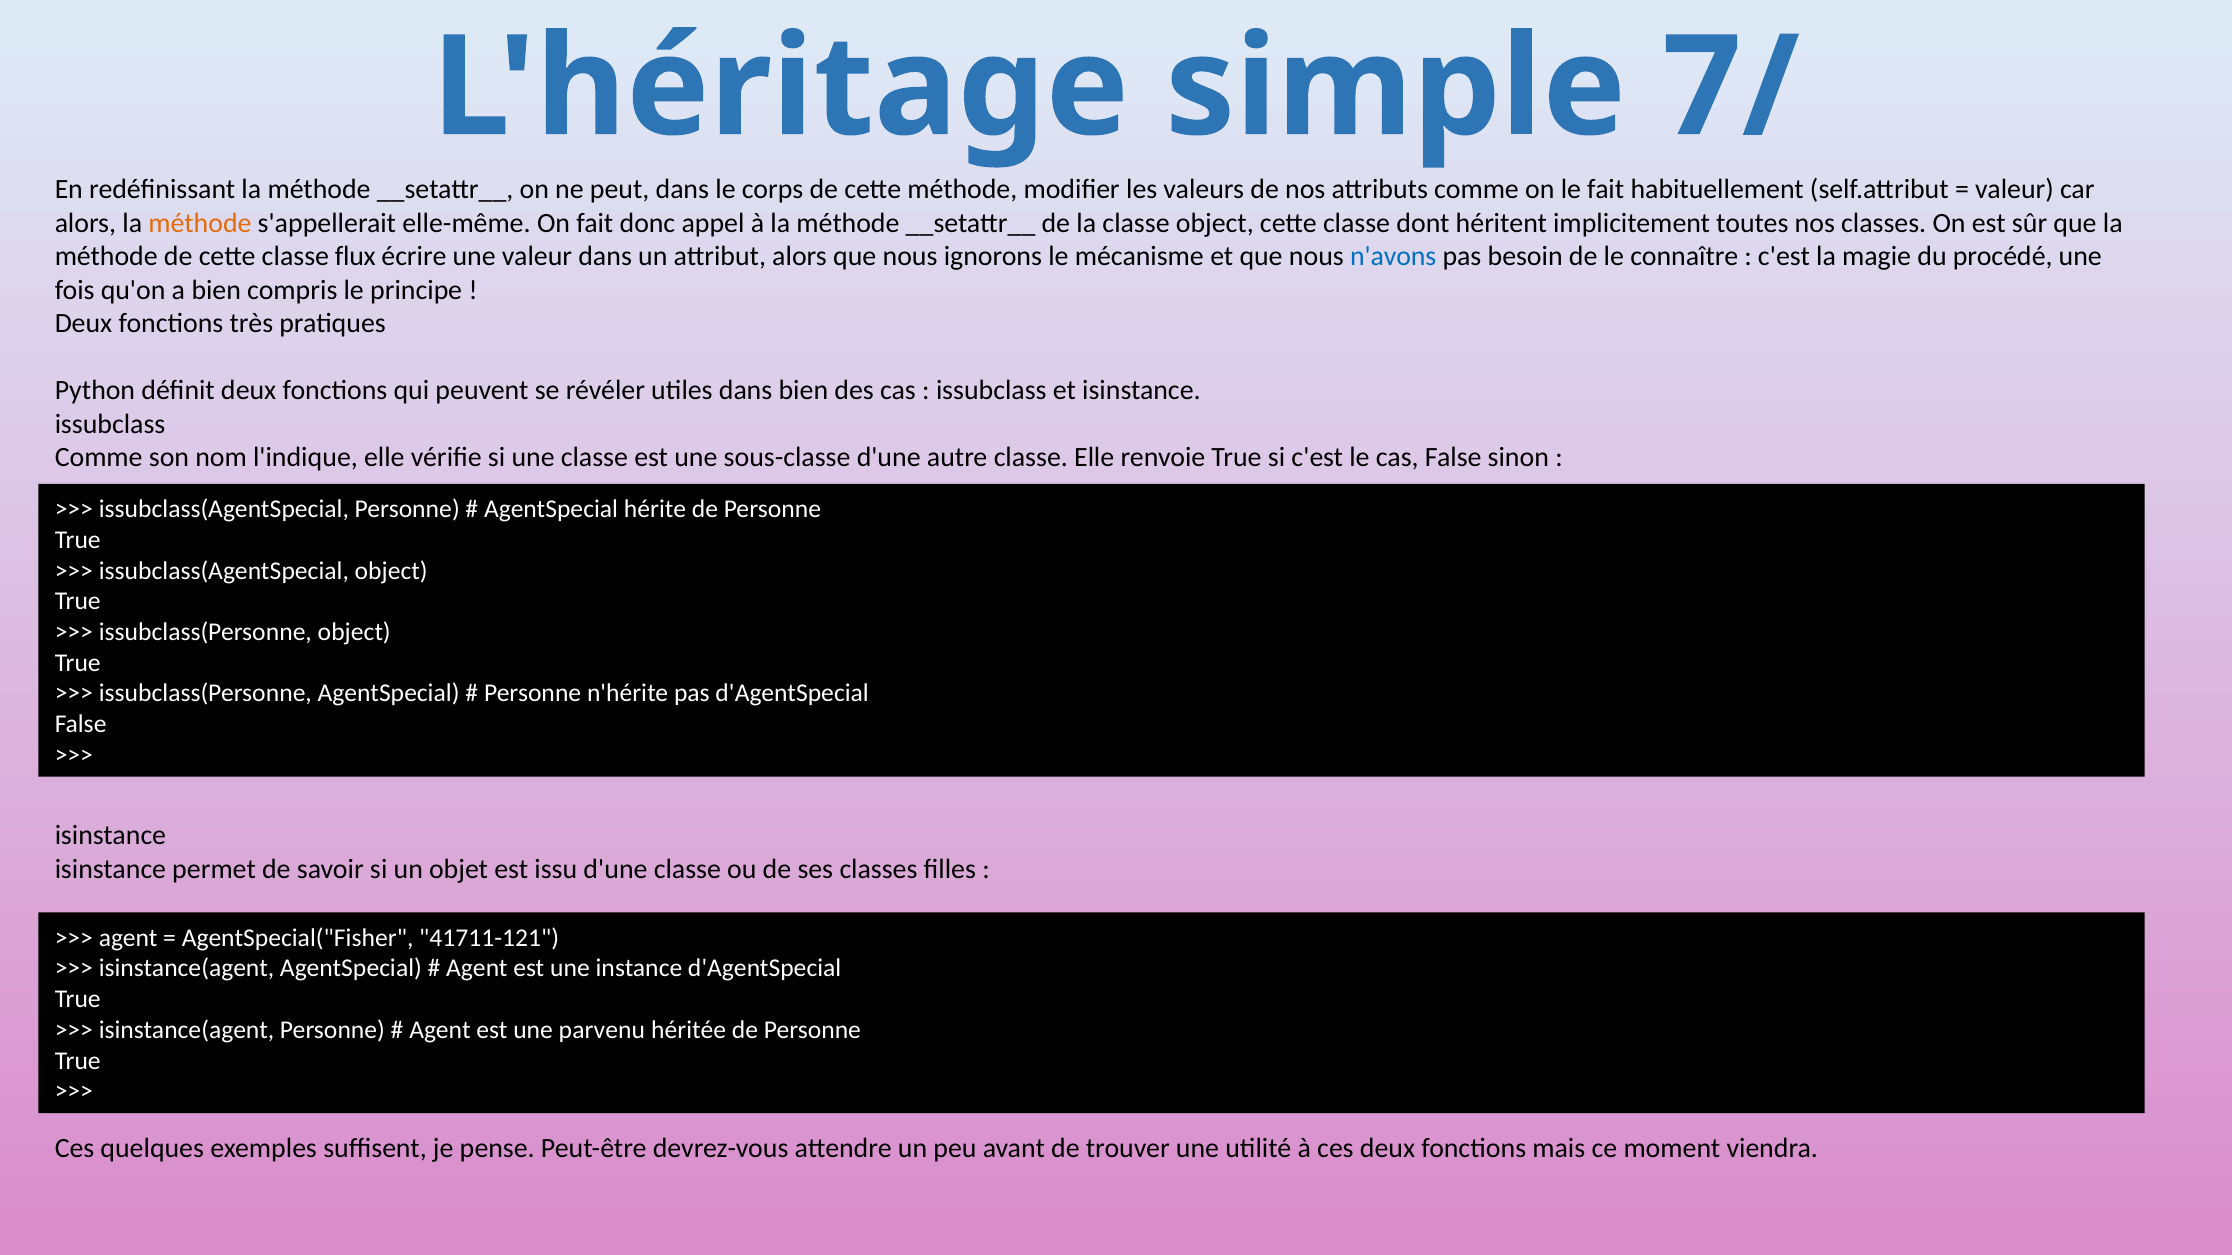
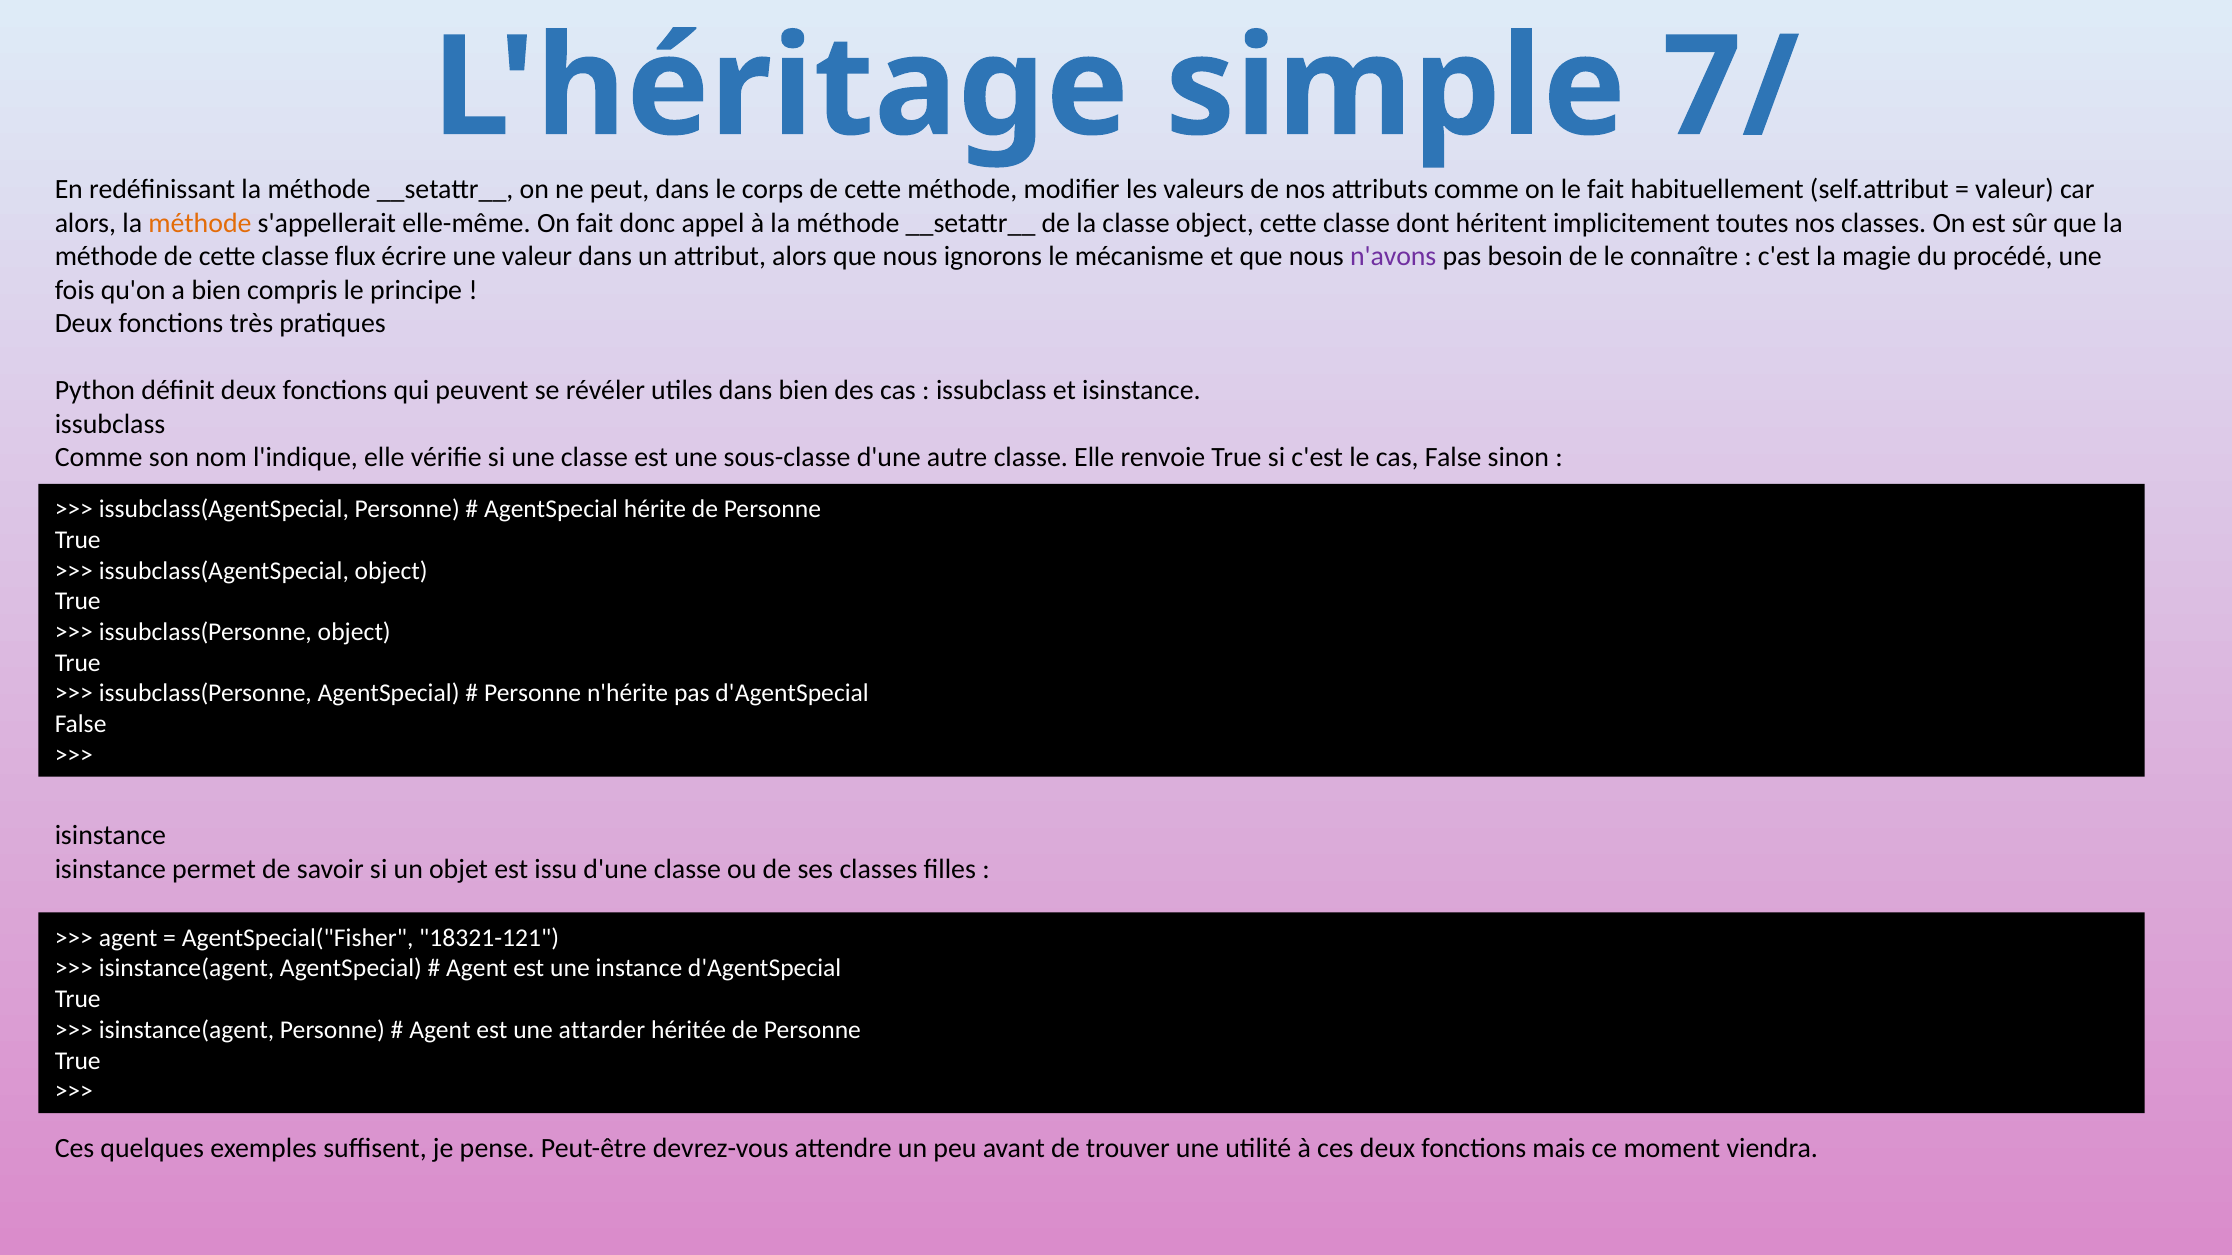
n'avons colour: blue -> purple (1393, 257)
41711-121: 41711-121 -> 18321-121 (489, 938)
parvenu: parvenu -> attarder (602, 1030)
